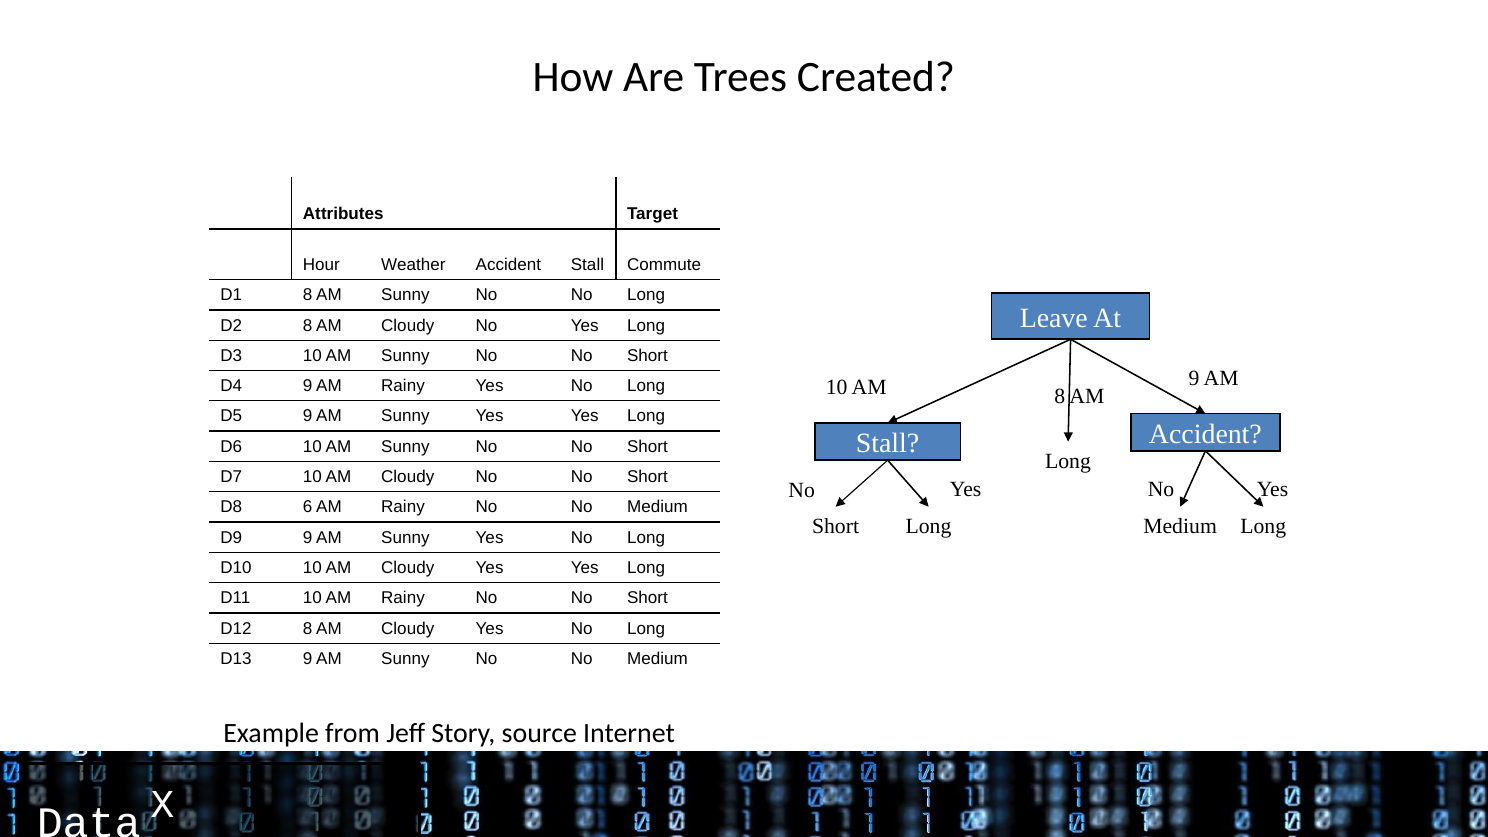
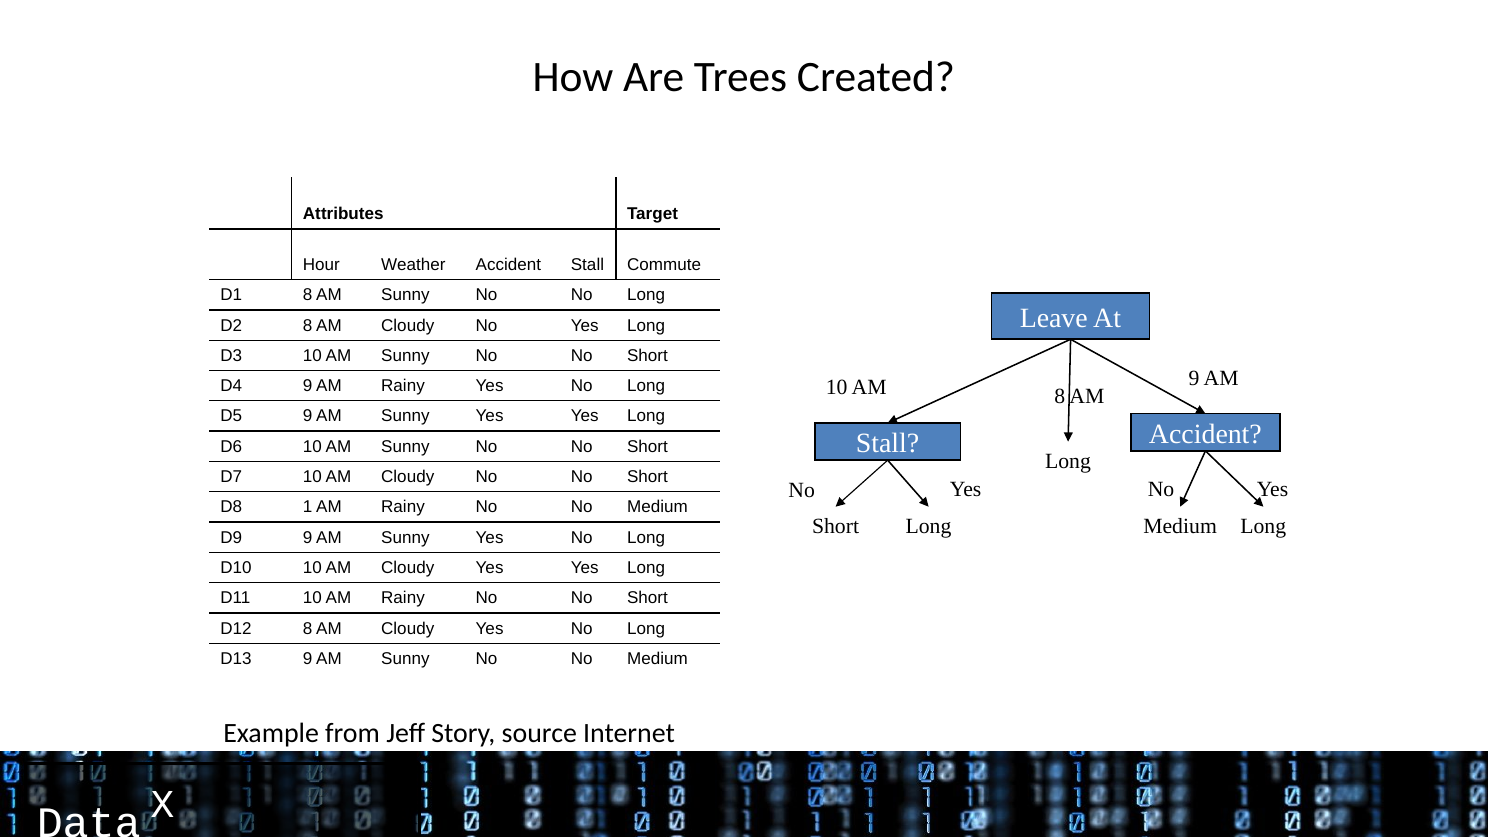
6: 6 -> 1 (308, 507)
